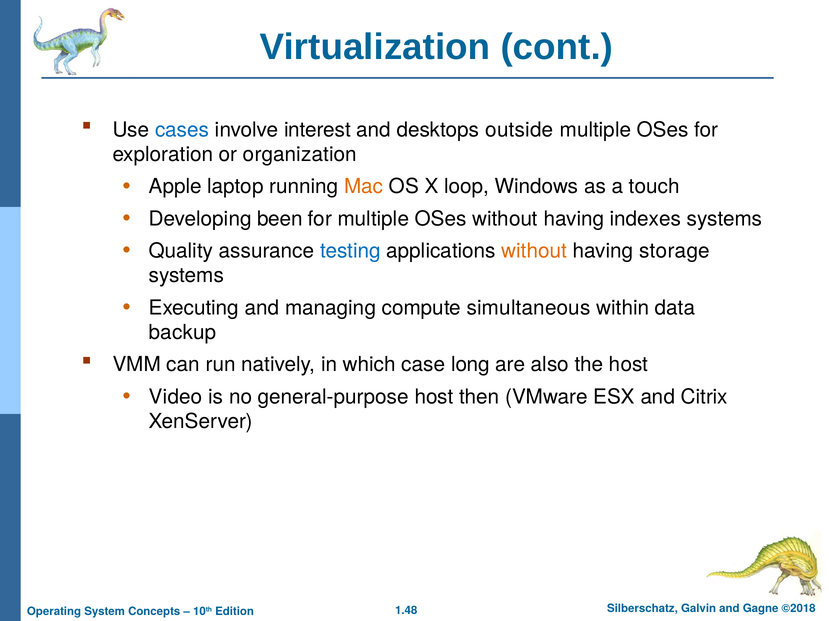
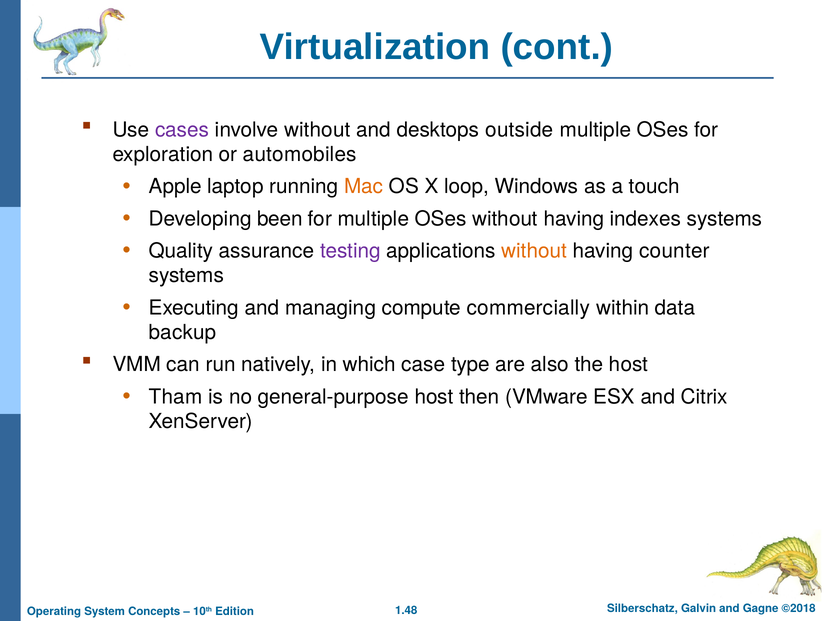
cases colour: blue -> purple (182, 130)
involve interest: interest -> without (317, 130)
organization: organization -> automobiles (300, 155)
testing colour: blue -> purple (350, 251)
storage: storage -> counter (675, 251)
simultaneous: simultaneous -> commercially (528, 308)
long: long -> type (470, 365)
Video: Video -> Tham (176, 397)
